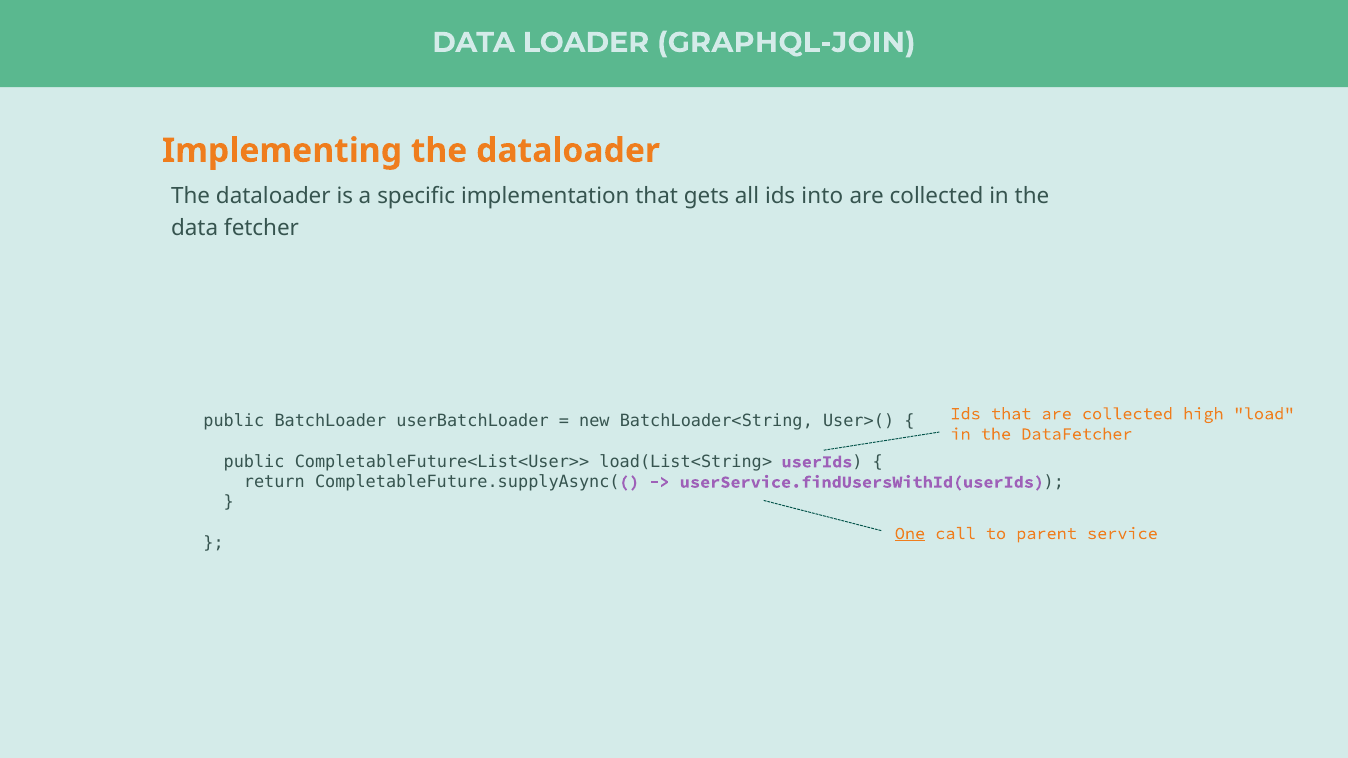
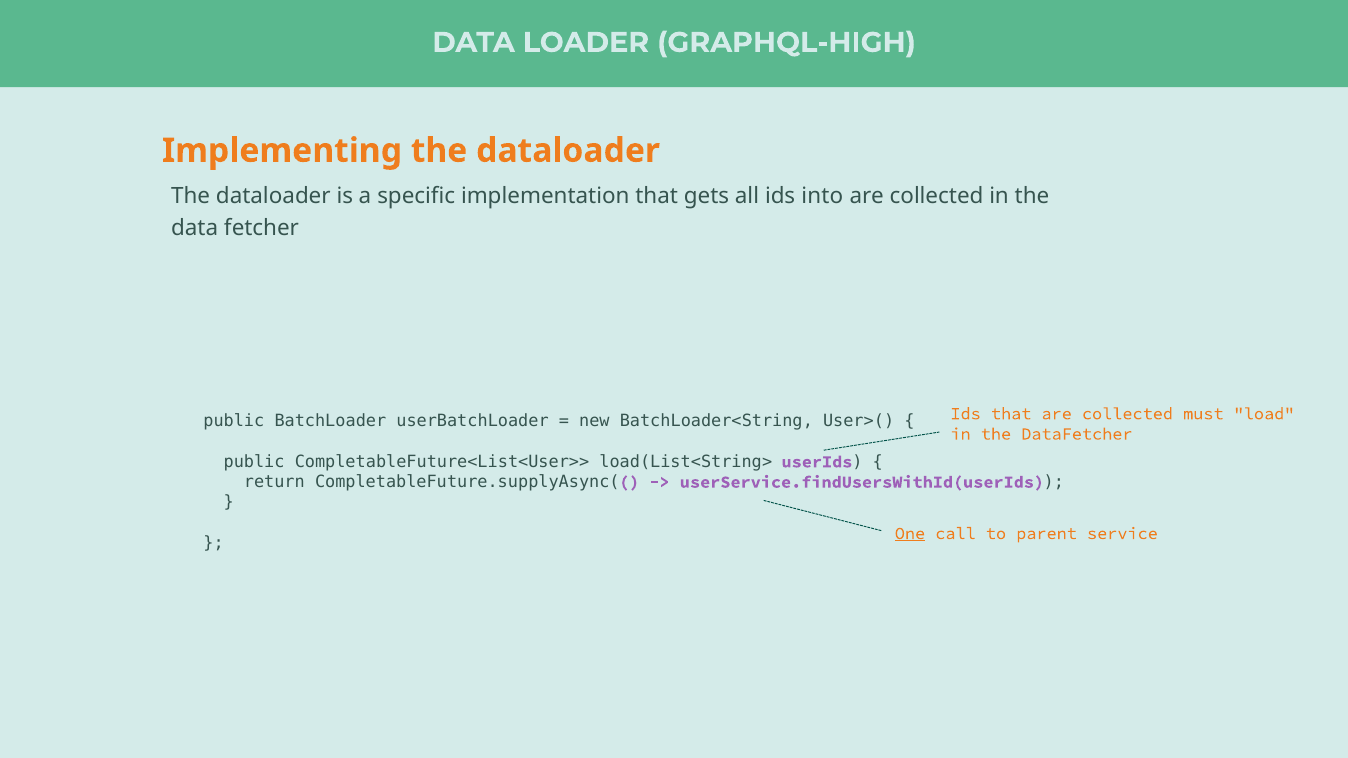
GRAPHQL-JOIN: GRAPHQL-JOIN -> GRAPHQL-HIGH (787, 42)
high: high -> must (1203, 414)
